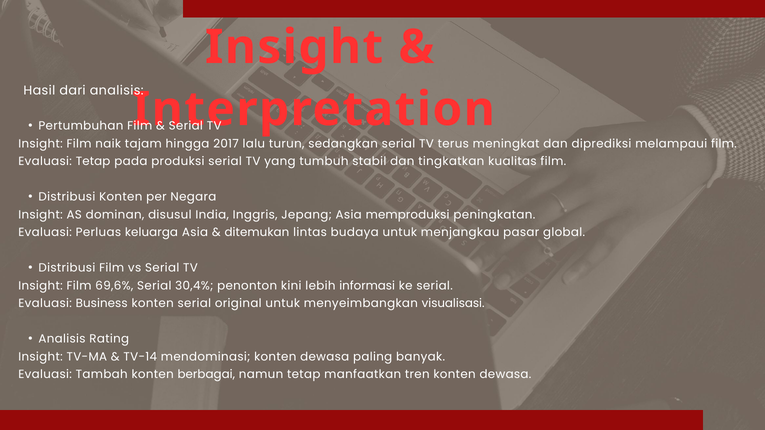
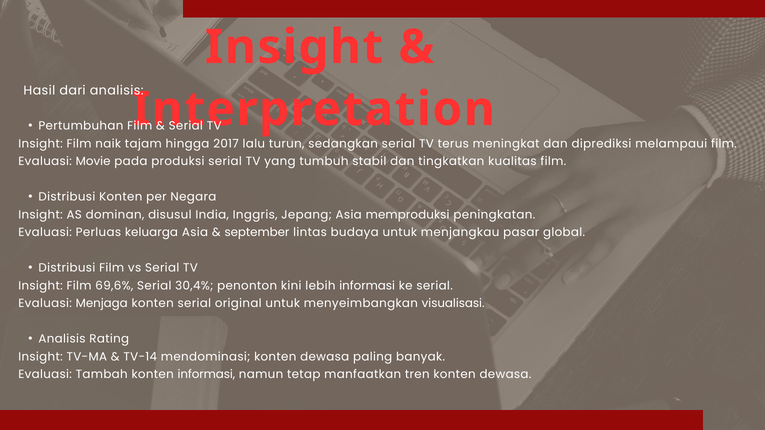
Evaluasi Tetap: Tetap -> Movie (93, 162)
ditemukan: ditemukan -> september (257, 233)
Business: Business -> Menjaga (102, 304)
konten berbagai: berbagai -> informasi (206, 375)
